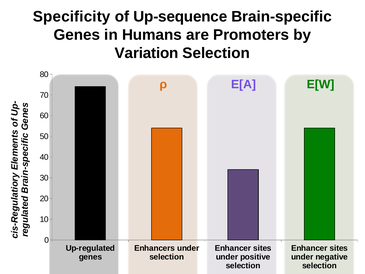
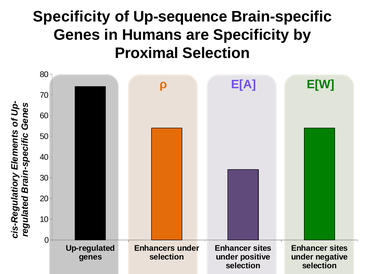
are Promoters: Promoters -> Specificity (251, 35)
Variation: Variation -> Proximal (147, 53)
